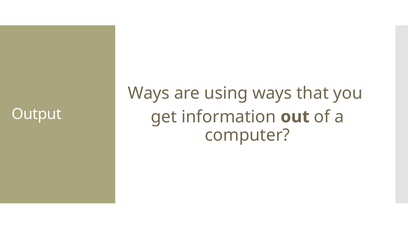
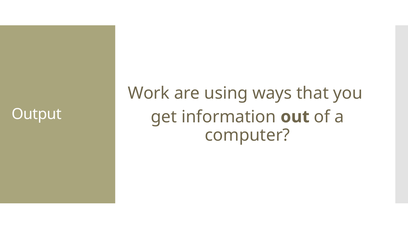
Ways: Ways -> Work (149, 94)
